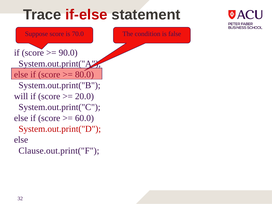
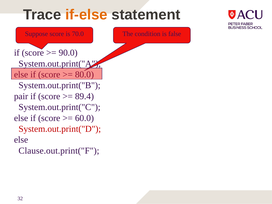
if-else colour: red -> orange (86, 15)
will: will -> pair (21, 96)
20.0: 20.0 -> 89.4 (84, 96)
